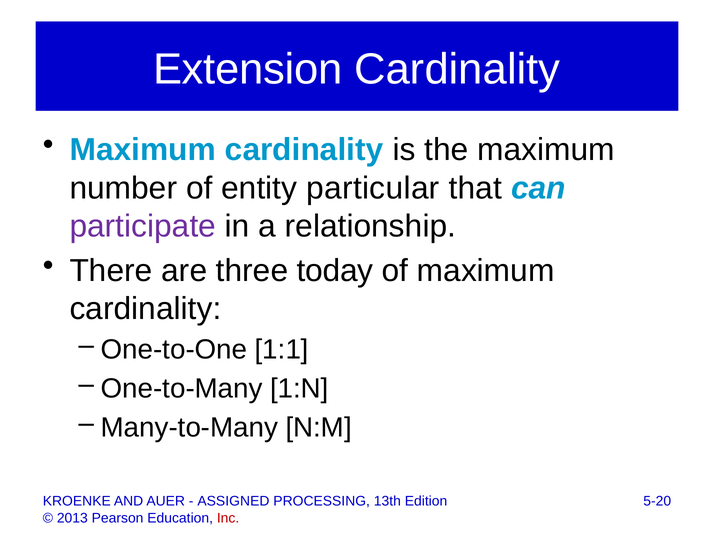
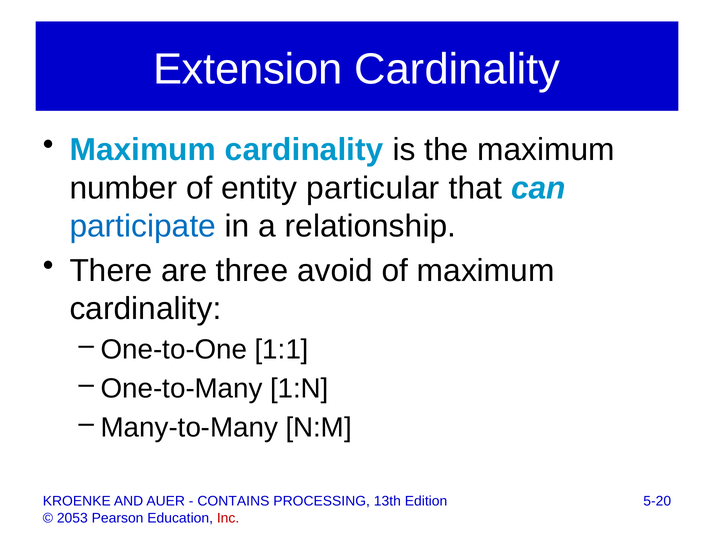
participate colour: purple -> blue (143, 226)
today: today -> avoid (335, 270)
ASSIGNED: ASSIGNED -> CONTAINS (233, 501)
2013: 2013 -> 2053 (72, 517)
